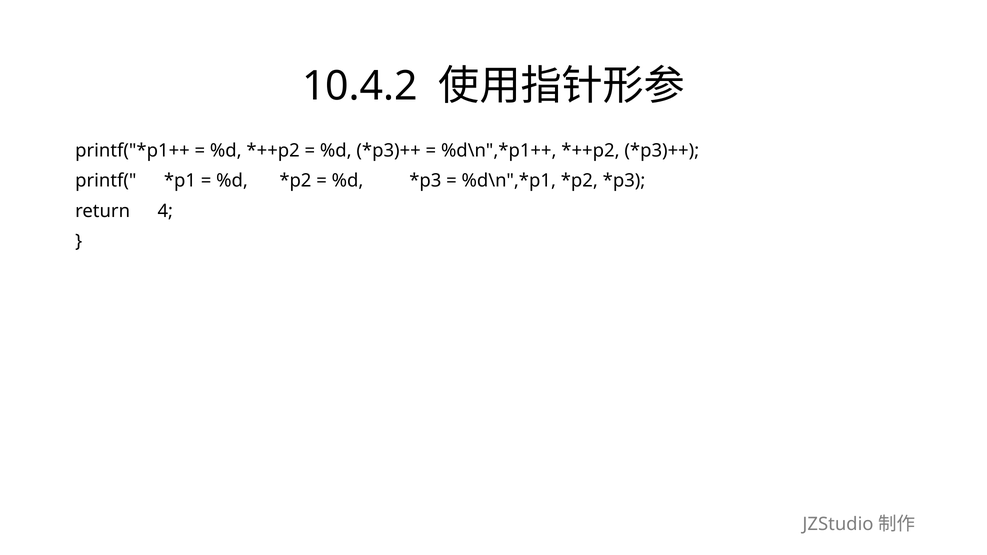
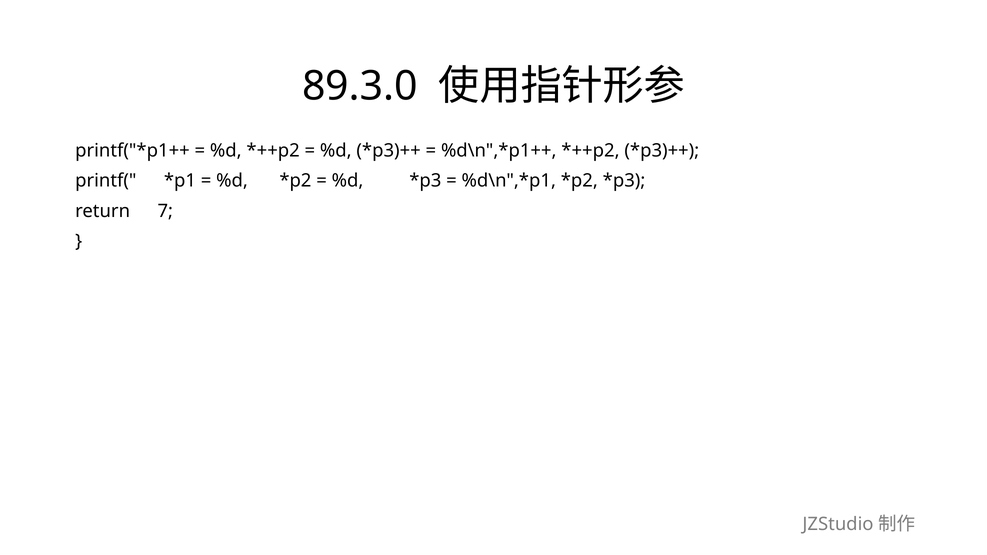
10.4.2: 10.4.2 -> 89.3.0 (360, 86)
4: 4 -> 7 (165, 211)
